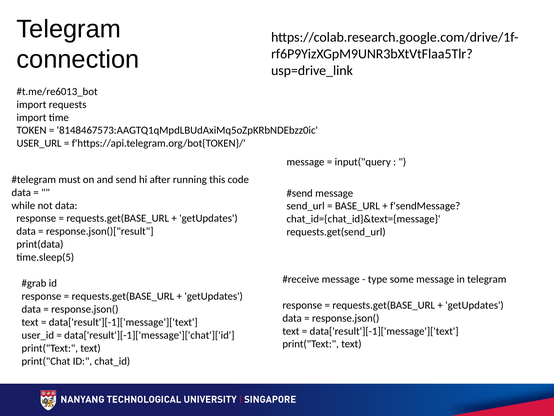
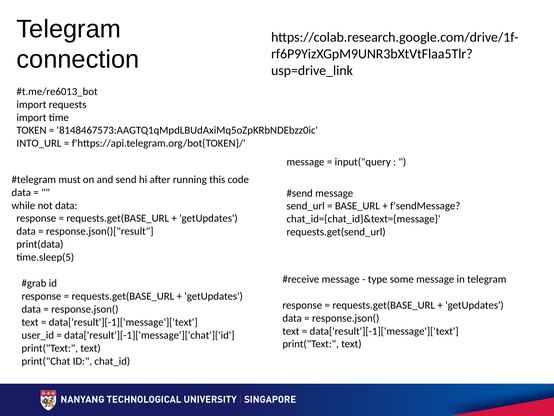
USER_URL: USER_URL -> INTO_URL (39, 143)
